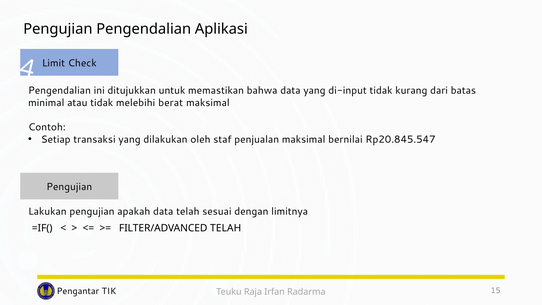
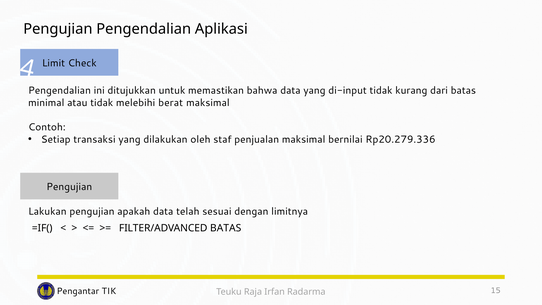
Rp20.845.547: Rp20.845.547 -> Rp20.279.336 (400, 139)
FILTER/ADVANCED TELAH: TELAH -> BATAS (226, 228)
